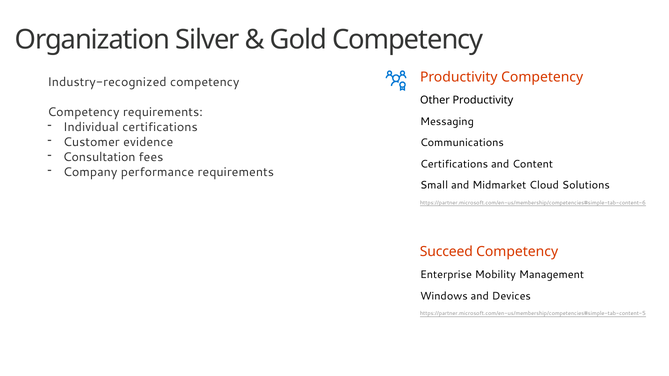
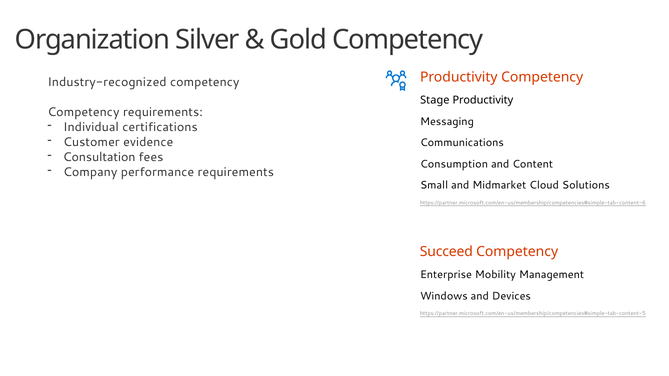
Other: Other -> Stage (435, 100)
Certifications: Certifications -> Consumption (454, 164)
